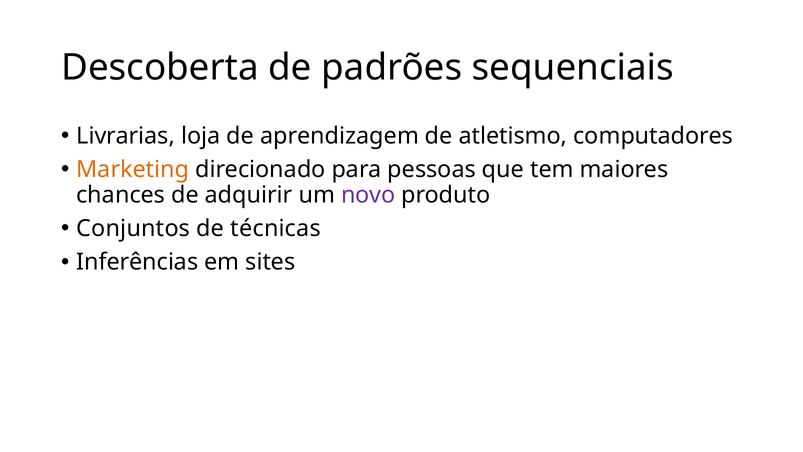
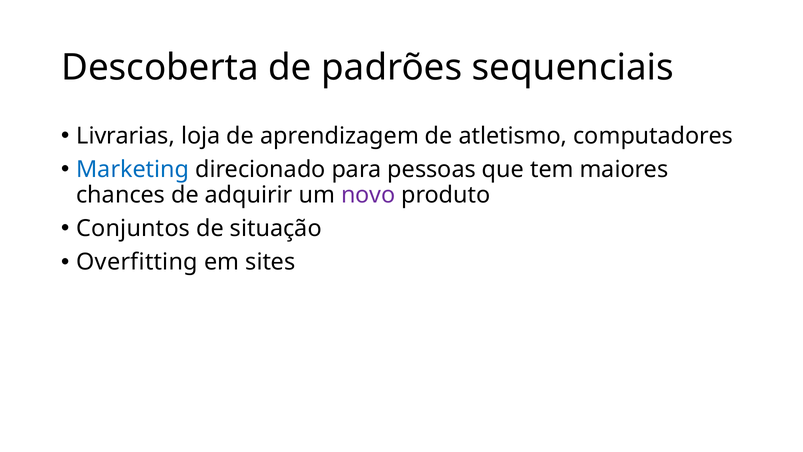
Marketing colour: orange -> blue (133, 169)
técnicas: técnicas -> situação (276, 228)
Inferências: Inferências -> Overfitting (137, 262)
